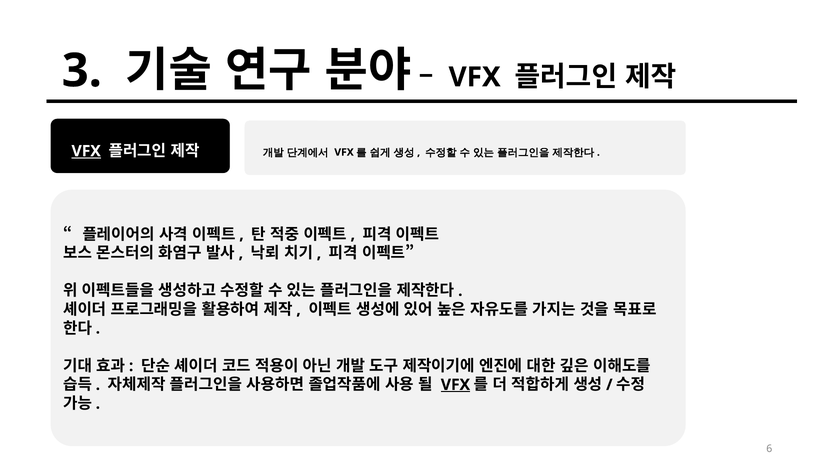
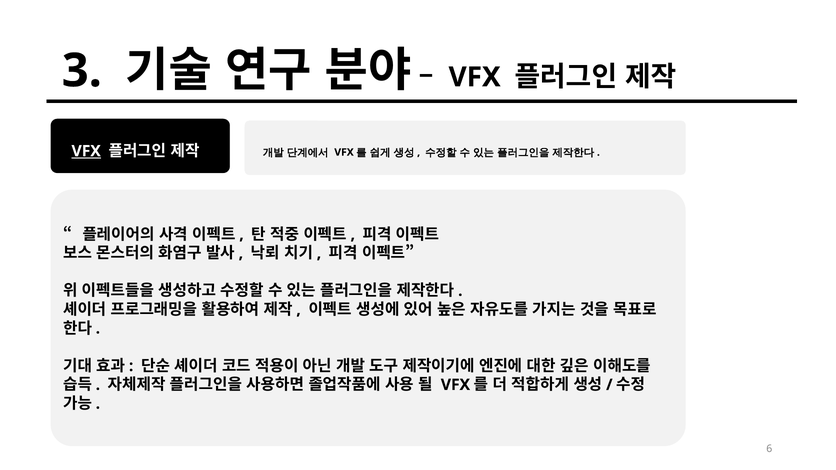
VFX underline: present -> none (455, 385)
